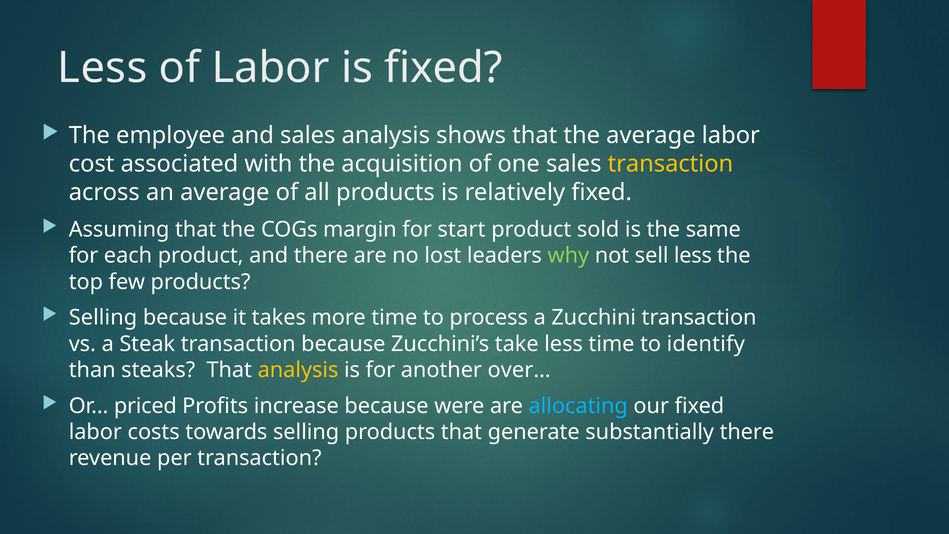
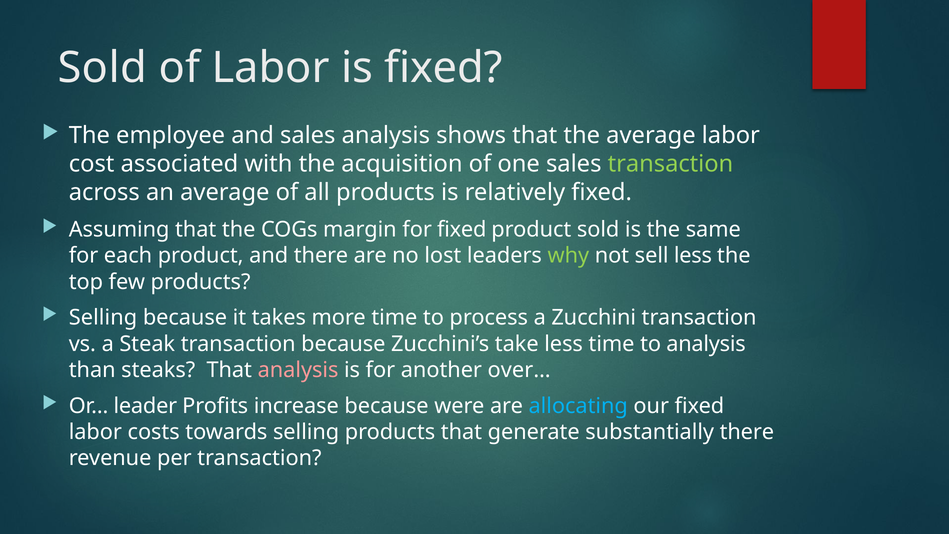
Less: Less -> Sold (102, 68)
transaction colour: yellow -> light green (670, 164)
for start: start -> fixed (462, 230)
to identify: identify -> analysis (706, 344)
analysis colour: yellow -> pink (298, 370)
priced: priced -> leader (145, 406)
